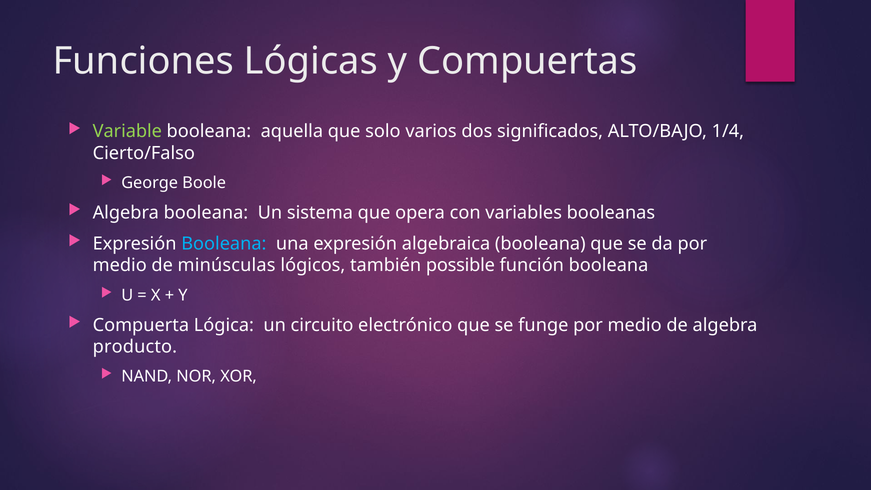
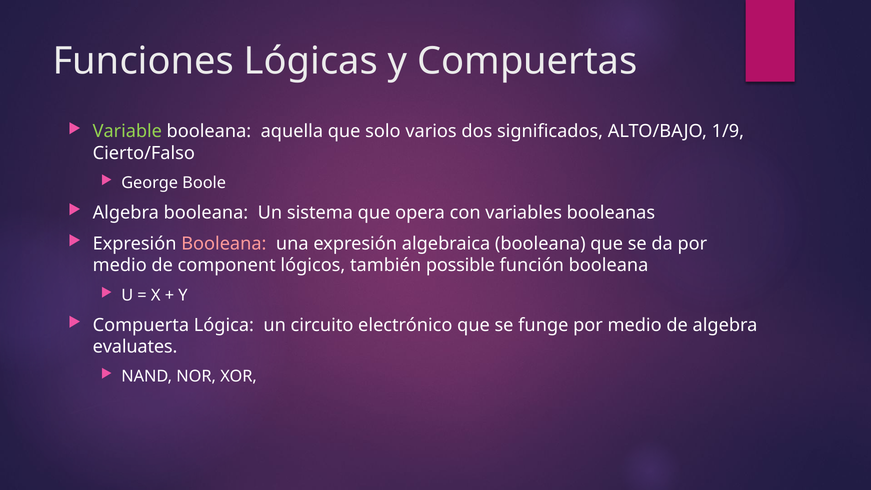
1/4: 1/4 -> 1/9 (728, 131)
Booleana colour: light blue -> pink (224, 244)
minúsculas: minúsculas -> component (227, 265)
producto: producto -> evaluates (135, 347)
